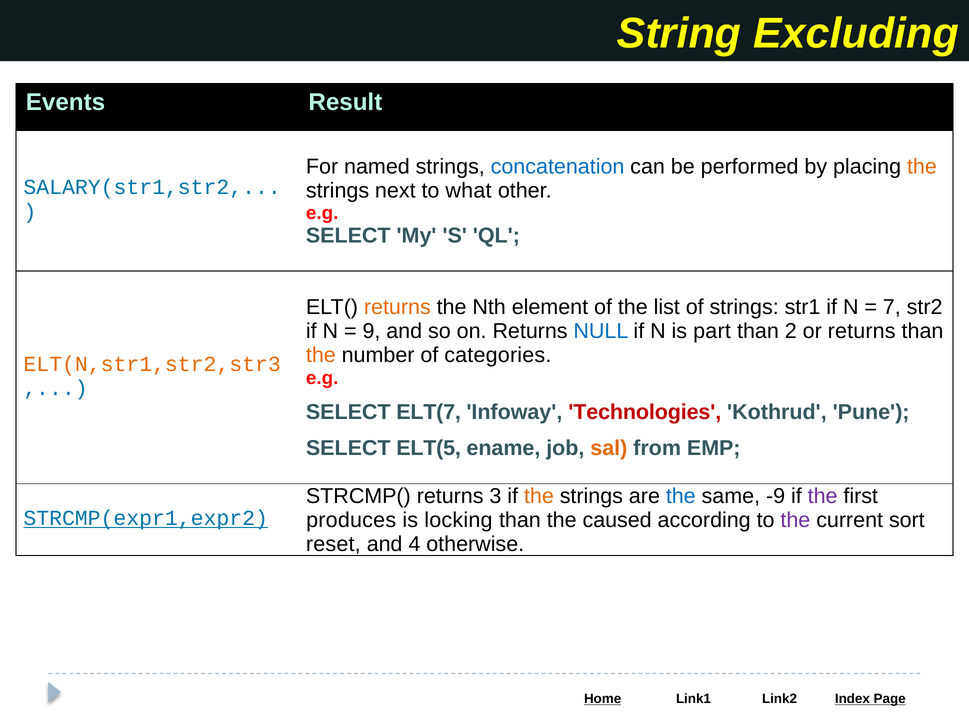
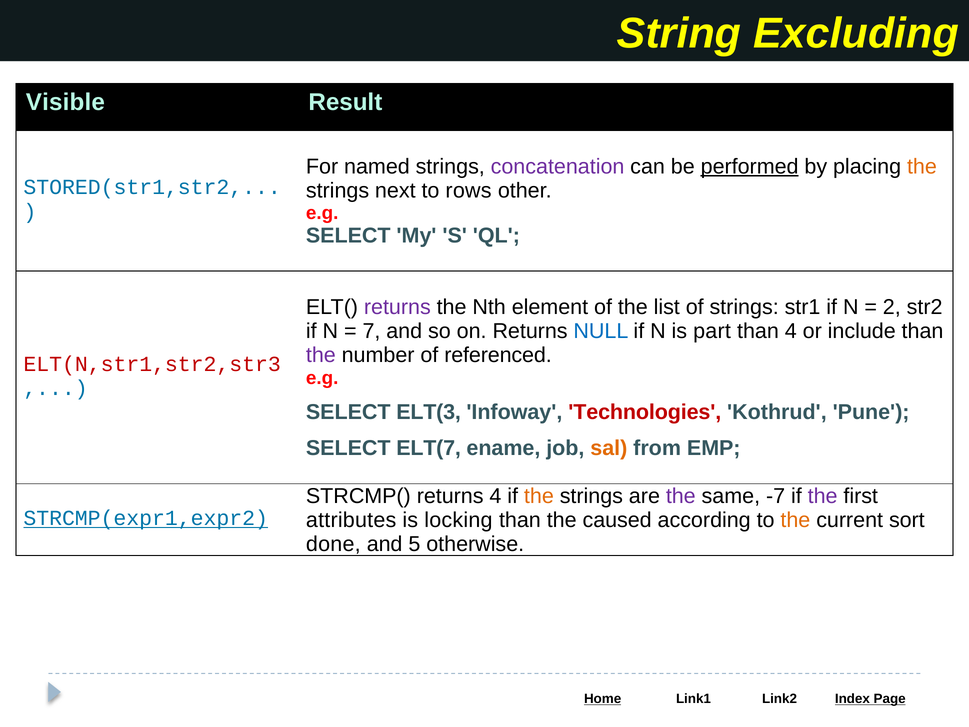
Events: Events -> Visible (65, 102)
concatenation colour: blue -> purple (558, 166)
performed underline: none -> present (750, 166)
SALARY(str1,str2: SALARY(str1,str2 -> STORED(str1,str2 (152, 187)
what: what -> rows (469, 190)
returns colour: orange -> purple (397, 307)
7: 7 -> 2 (892, 307)
9: 9 -> 7 (371, 331)
than 2: 2 -> 4 (791, 331)
or returns: returns -> include (862, 331)
the colour: orange -> purple (321, 355)
categories: categories -> referenced (498, 355)
ELT(N,str1,str2,str3 colour: orange -> red (152, 364)
ELT(7: ELT(7 -> ELT(3 (429, 412)
ELT(5: ELT(5 -> ELT(7 (429, 448)
returns 3: 3 -> 4 (495, 496)
the colour: blue -> purple (681, 496)
-9: -9 -> -7 (776, 496)
produces: produces -> attributes (351, 520)
the colour: purple -> orange (795, 520)
reset: reset -> done (333, 544)
4: 4 -> 5 (414, 544)
